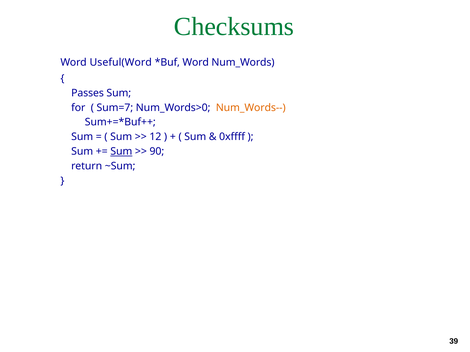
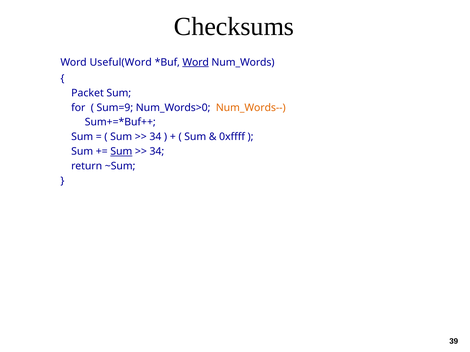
Checksums colour: green -> black (234, 26)
Word underline: none -> present (196, 62)
Passes: Passes -> Packet (88, 93)
Sum=7: Sum=7 -> Sum=9 (115, 108)
12: 12 -> 34 (155, 137)
90: 90 -> 34 (157, 152)
